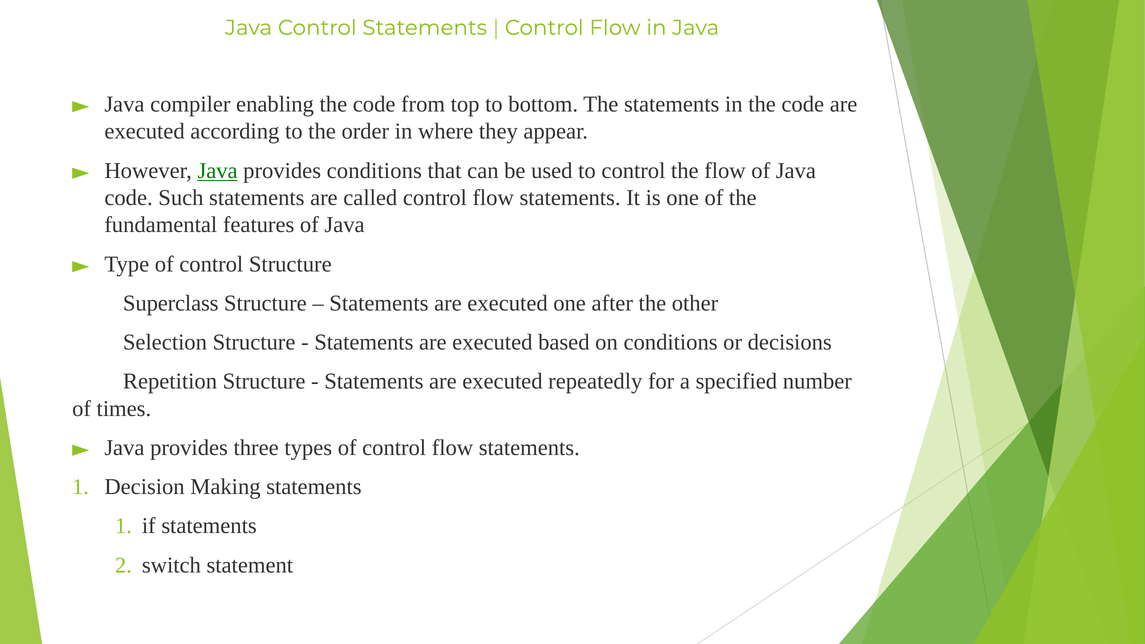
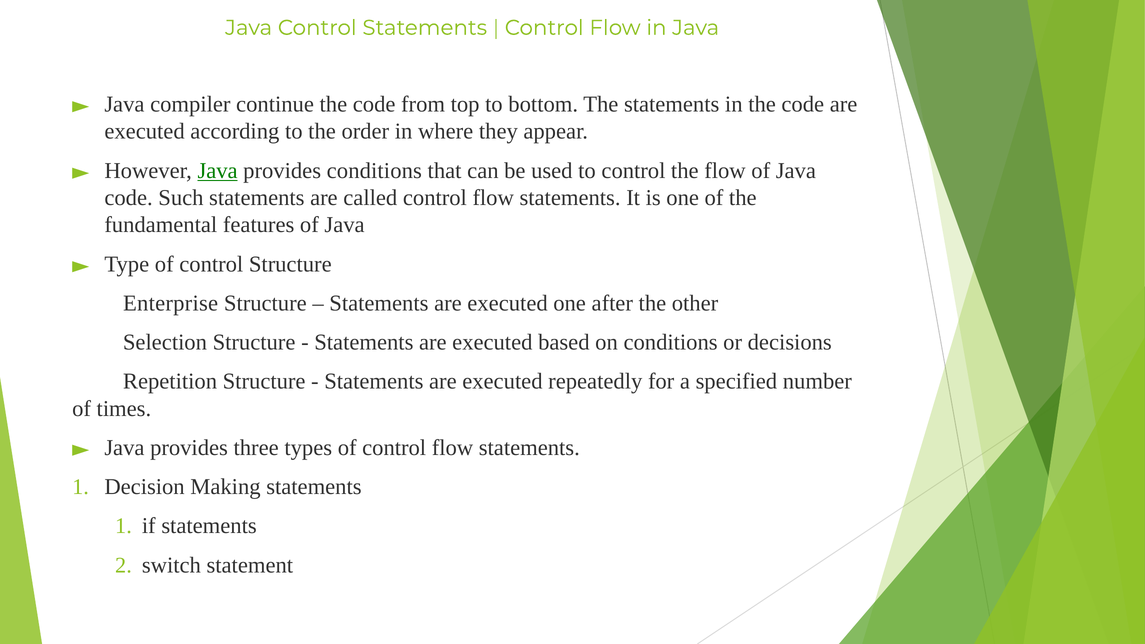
enabling: enabling -> continue (275, 104)
Superclass: Superclass -> Enterprise (171, 303)
